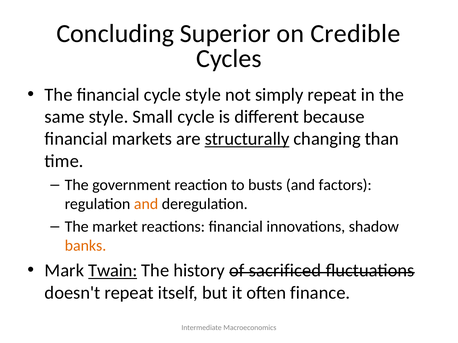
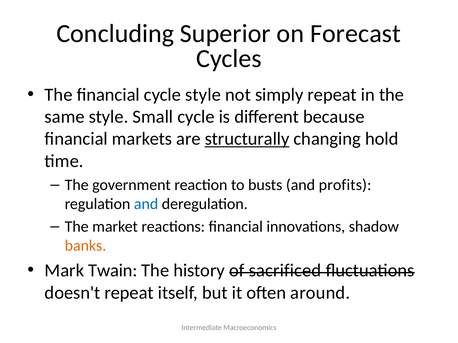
Credible: Credible -> Forecast (355, 34)
than: than -> hold (382, 139)
factors: factors -> profits (345, 185)
and colour: orange -> blue (146, 204)
Twain underline: present -> none (113, 271)
finance: finance -> around (320, 293)
